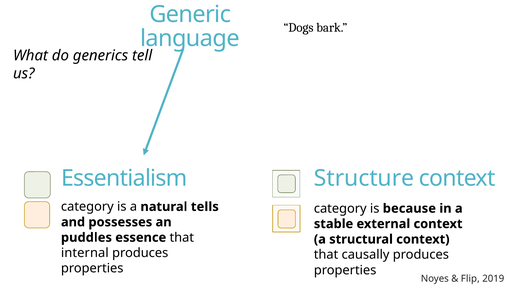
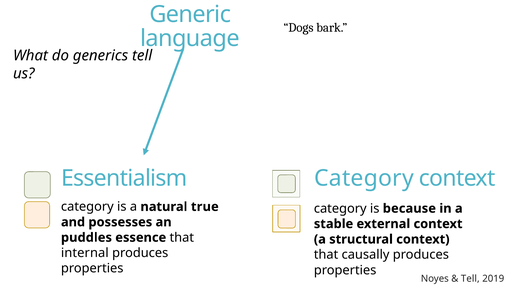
Structure: Structure -> Category (364, 178)
tells: tells -> true (205, 207)
Flip: Flip -> Tell (470, 279)
